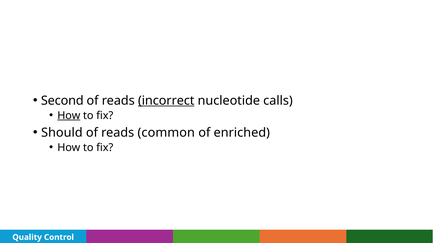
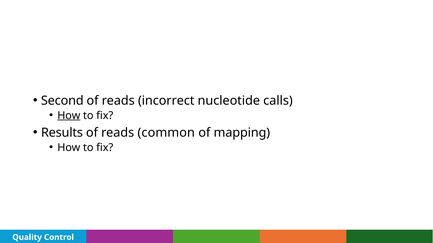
incorrect underline: present -> none (166, 101)
Should: Should -> Results (62, 133)
enriched: enriched -> mapping (242, 133)
